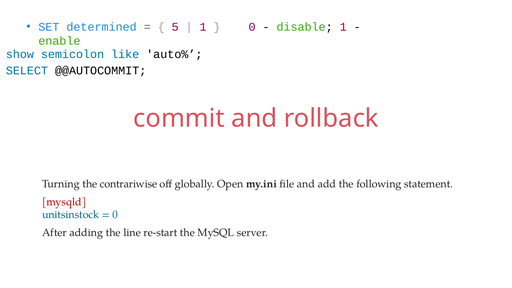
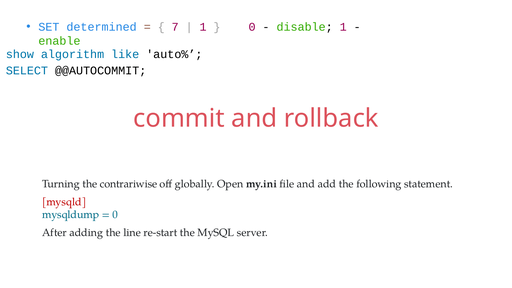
5: 5 -> 7 (175, 27)
semicolon: semicolon -> algorithm (73, 54)
unitsinstock: unitsinstock -> mysqldump (71, 215)
